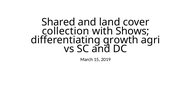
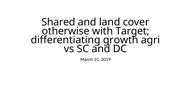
collection: collection -> otherwise (66, 31)
Shows: Shows -> Target (132, 31)
